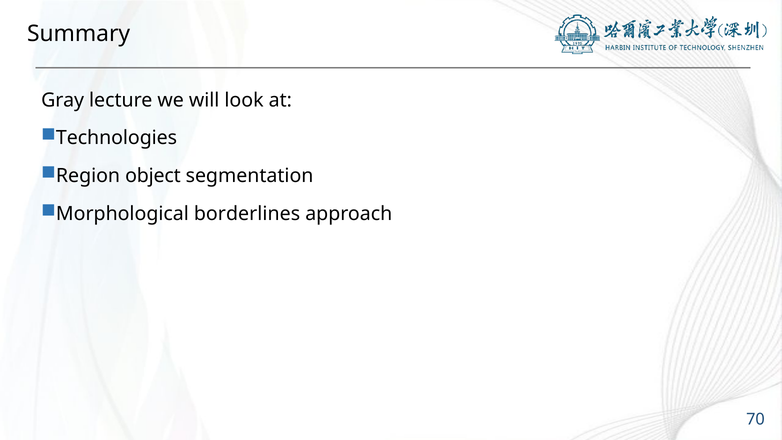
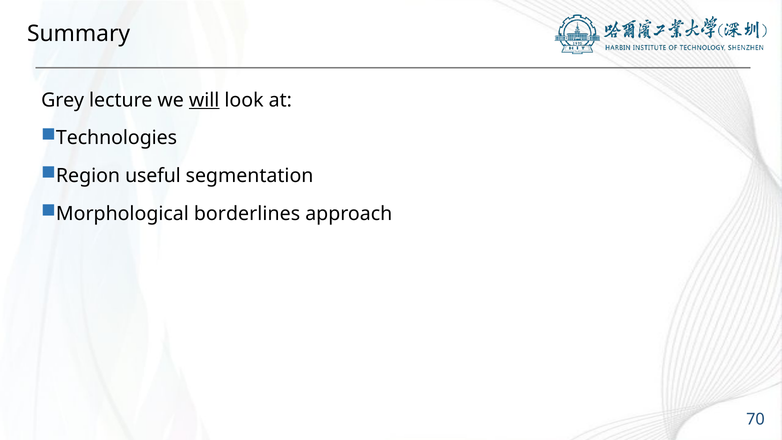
Gray: Gray -> Grey (63, 100)
will underline: none -> present (204, 100)
object: object -> useful (153, 176)
